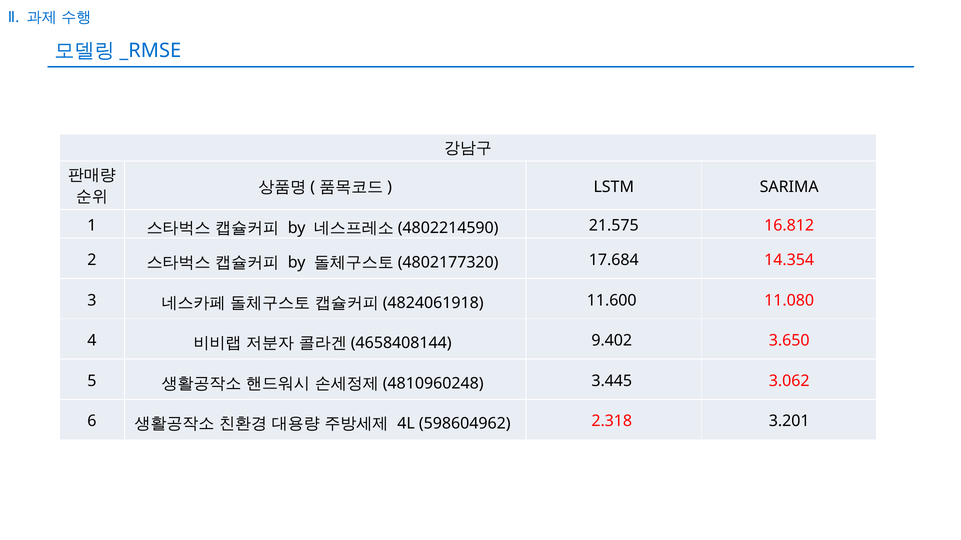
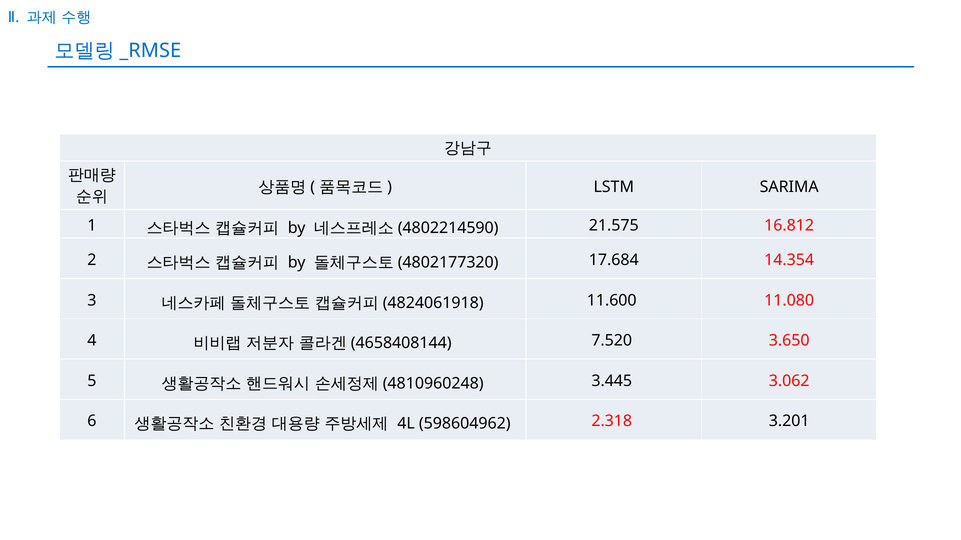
9.402: 9.402 -> 7.520 (612, 341)
